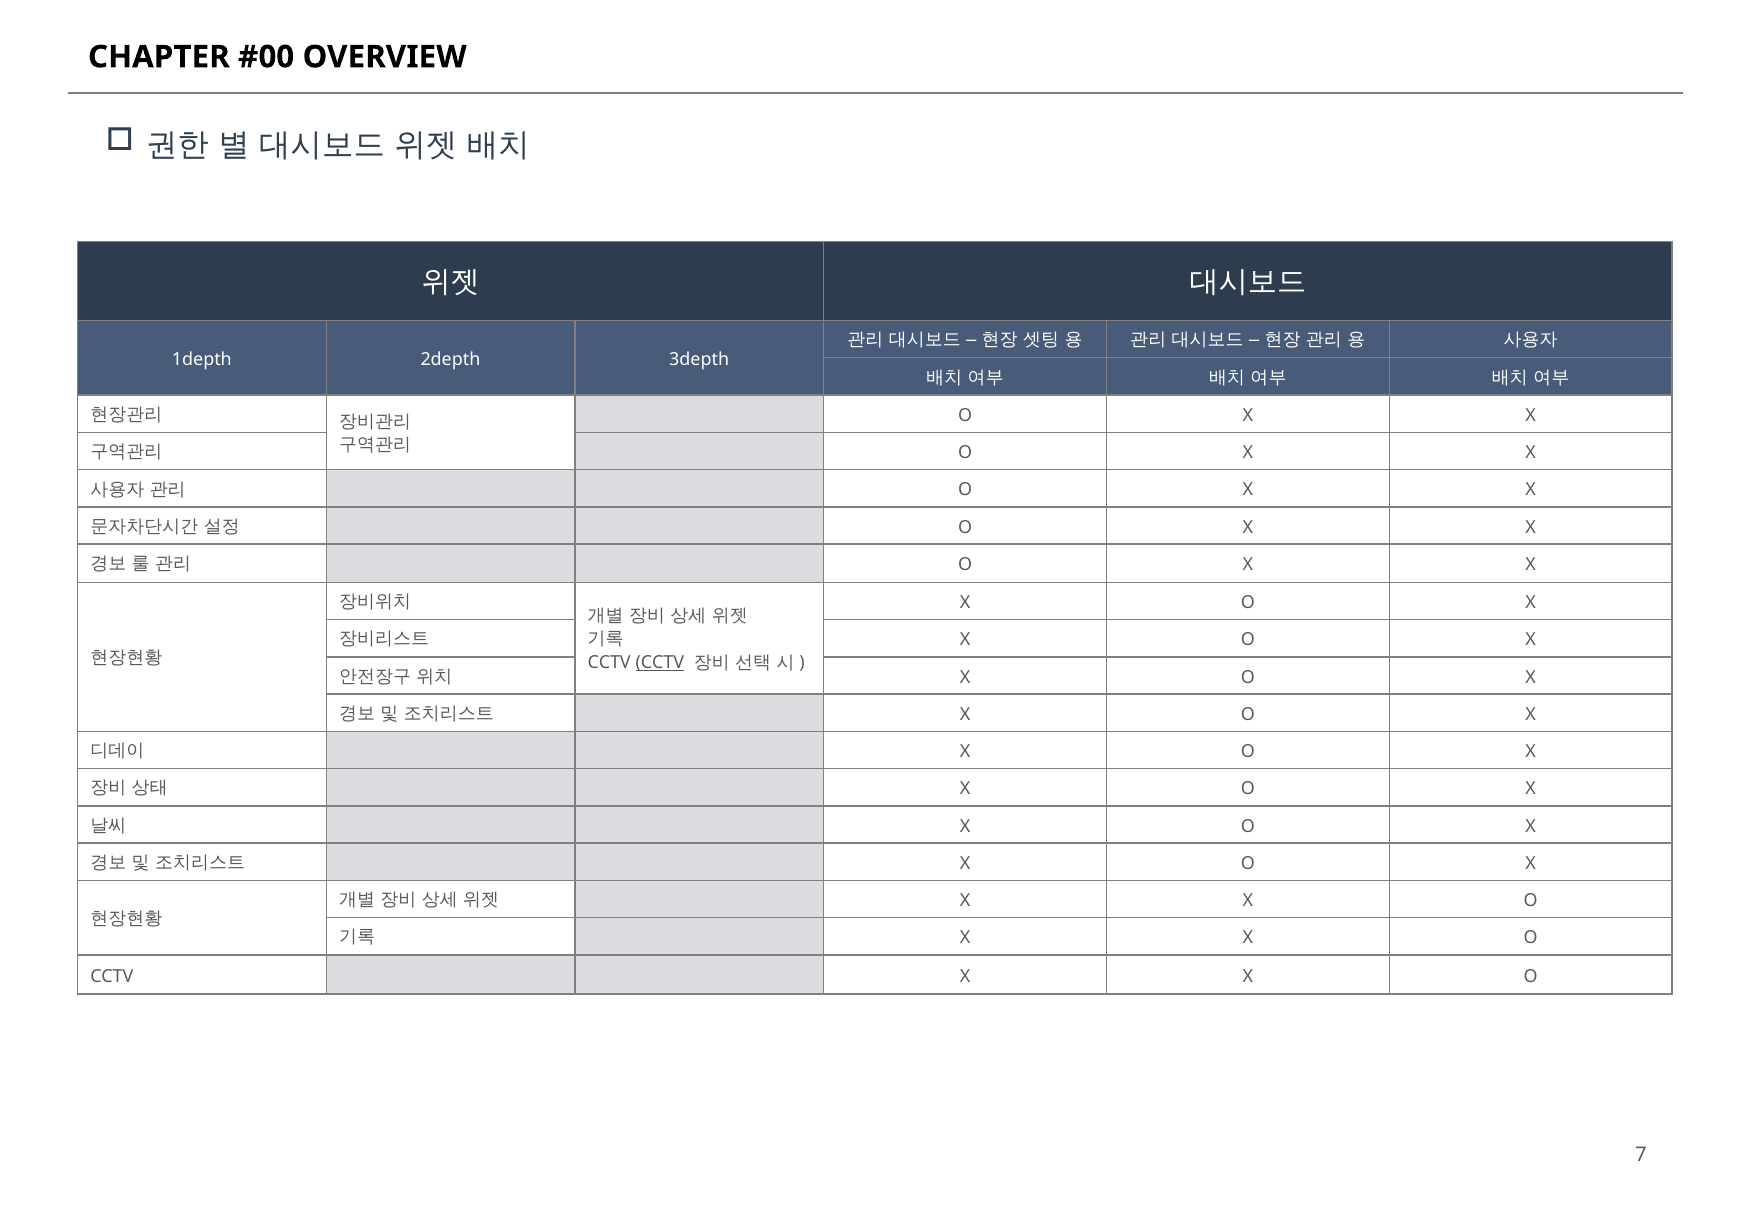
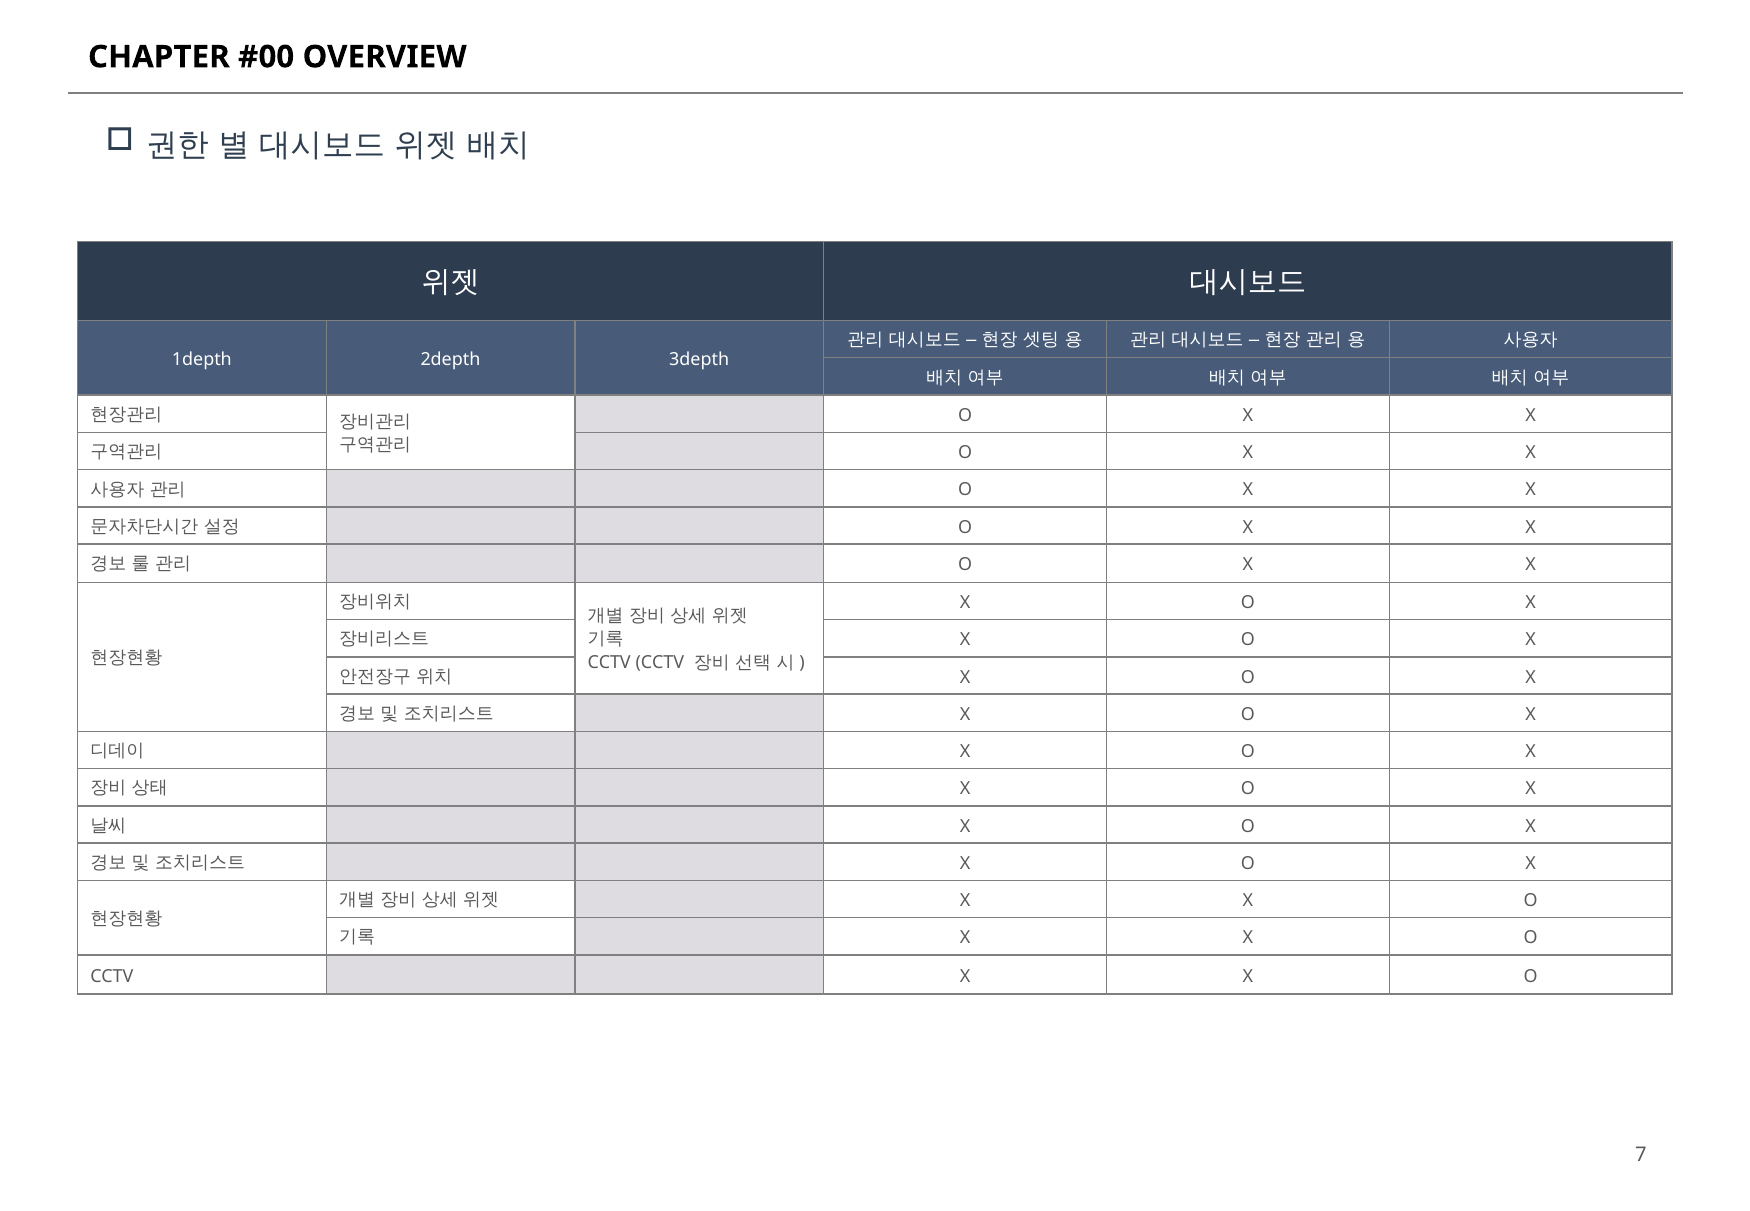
CCTV underline: present -> none (660, 663)
